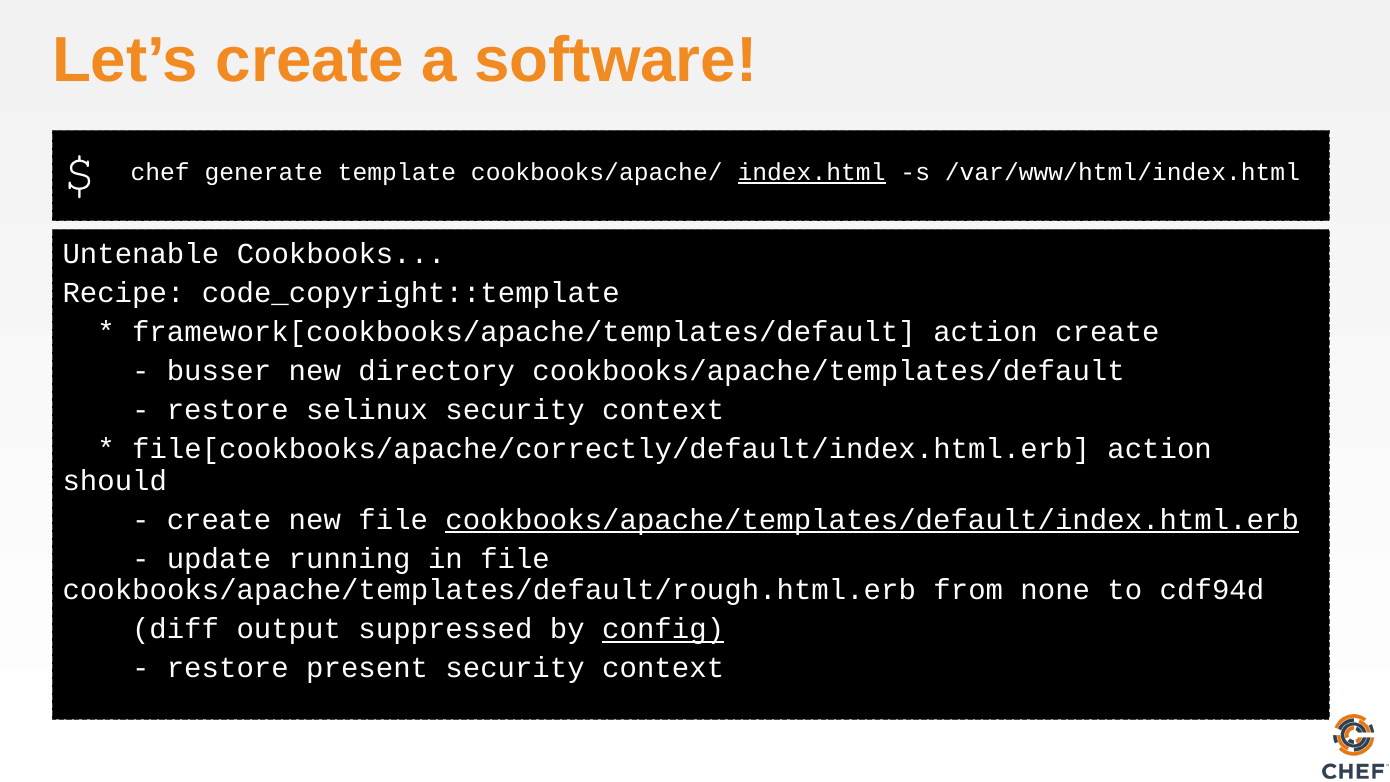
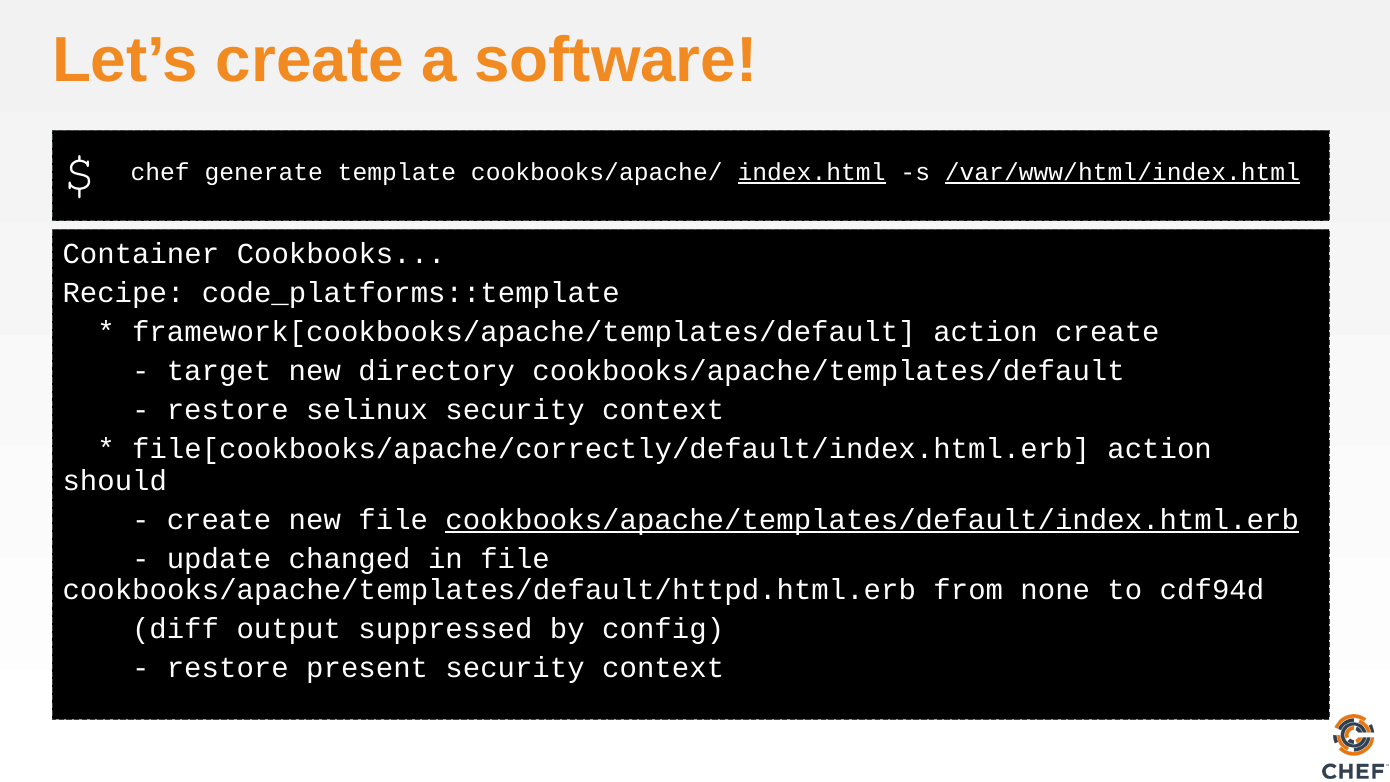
/var/www/html/index.html underline: none -> present (1122, 173)
Untenable: Untenable -> Container (141, 254)
code_copyright::template: code_copyright::template -> code_platforms::template (411, 293)
busser: busser -> target (219, 371)
running: running -> changed (350, 559)
cookbooks/apache/templates/default/rough.html.erb: cookbooks/apache/templates/default/rough.html.erb -> cookbooks/apache/templates/default/httpd.html.erb (489, 590)
config underline: present -> none (663, 629)
